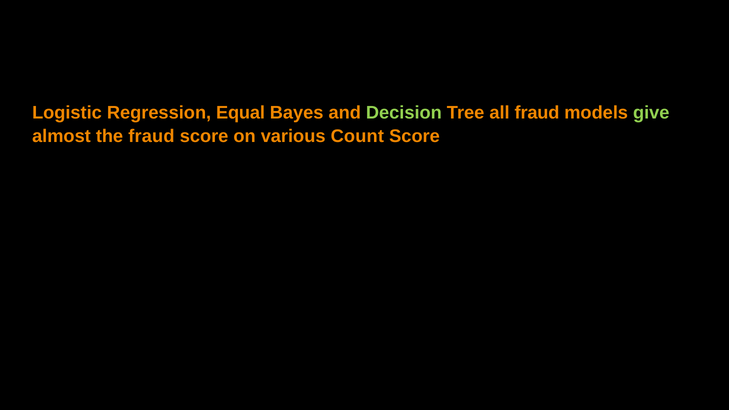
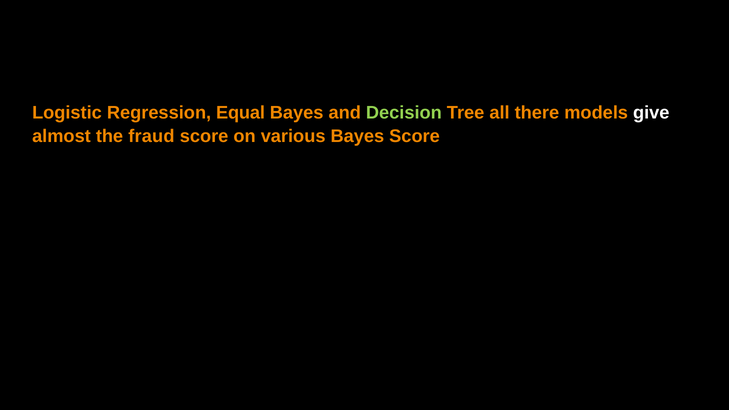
all fraud: fraud -> there (537, 113)
give colour: light green -> white (651, 113)
various Count: Count -> Bayes (357, 136)
